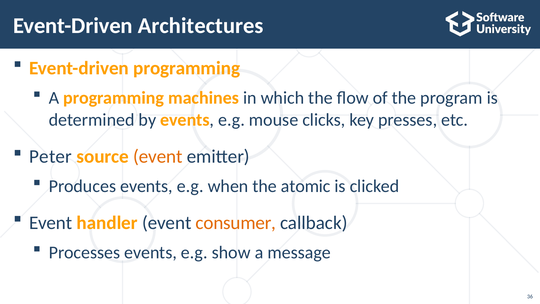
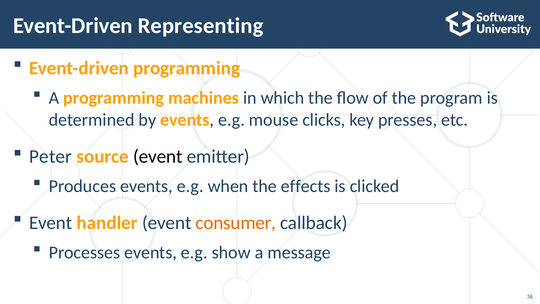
Architectures: Architectures -> Representing (201, 26)
event colour: orange -> black (158, 156)
atomic: atomic -> effects (306, 186)
